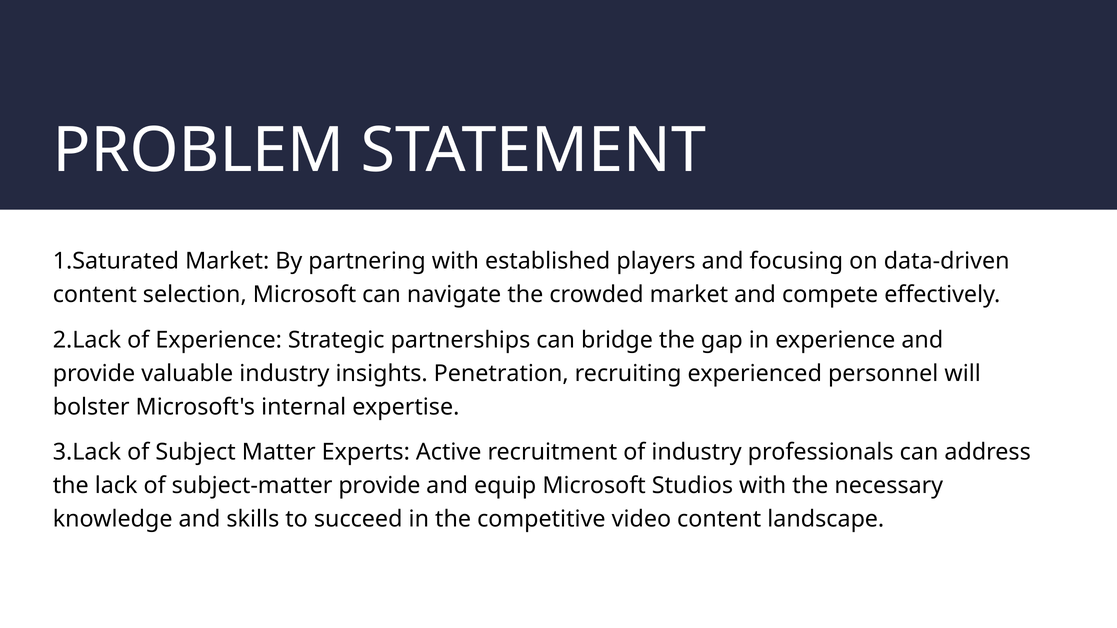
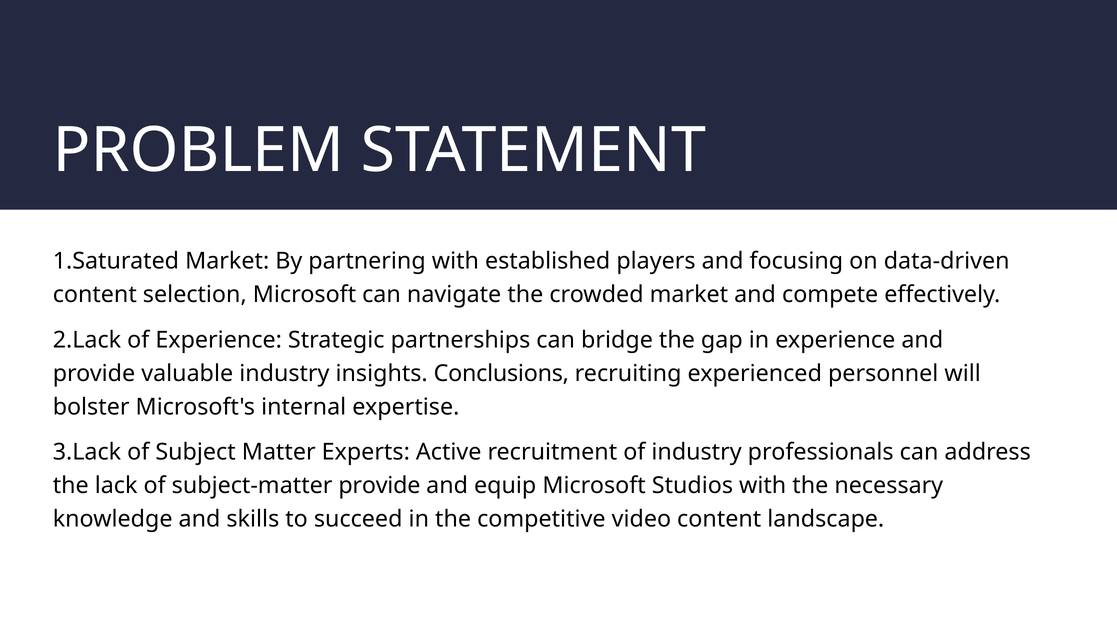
Penetration: Penetration -> Conclusions (501, 374)
